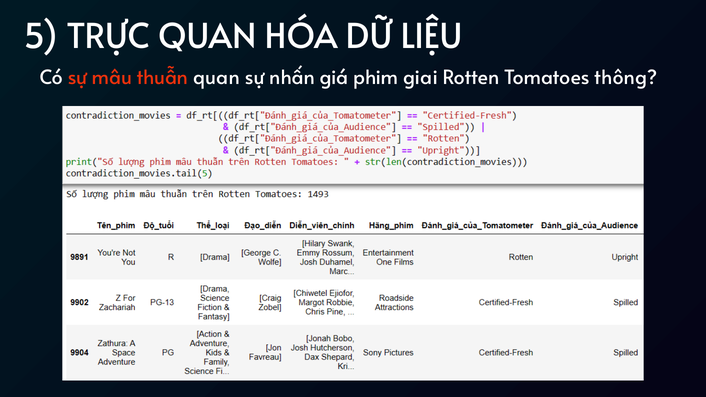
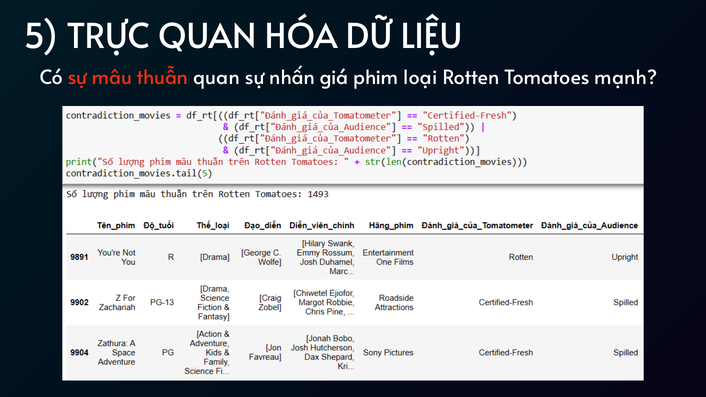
giai: giai -> loại (420, 78)
thông: thông -> mạnh (626, 78)
